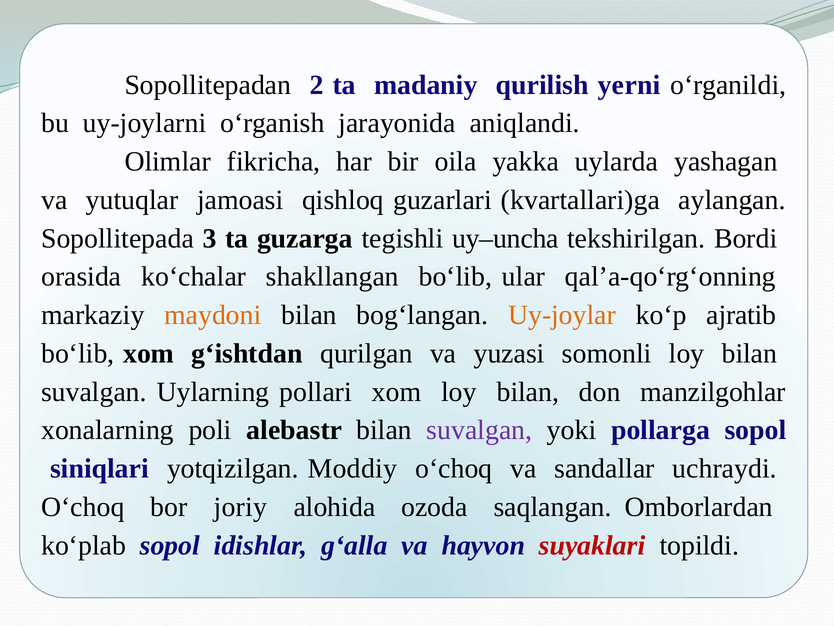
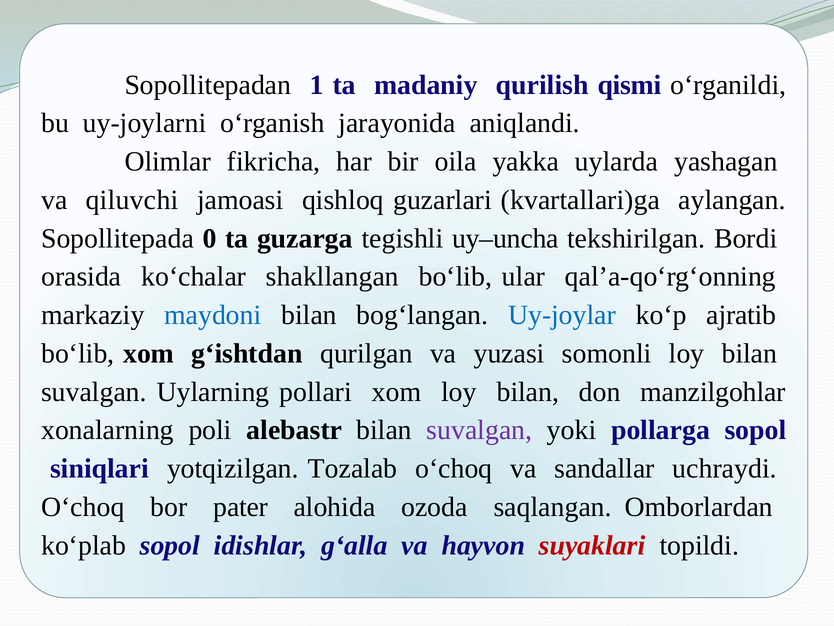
2: 2 -> 1 (317, 85)
yerni: yerni -> qismi (629, 85)
yutuqlar: yutuqlar -> qiluvchi (132, 200)
3: 3 -> 0 (210, 238)
maydoni colour: orange -> blue (213, 315)
Uy-joylar colour: orange -> blue (562, 315)
Moddiy: Moddiy -> Tozalab (353, 468)
joriy: joriy -> pater (241, 507)
